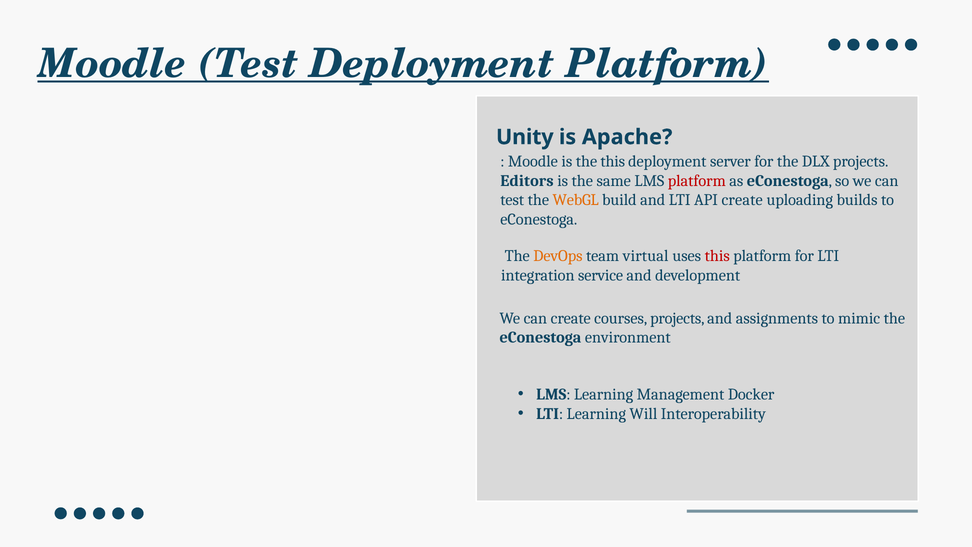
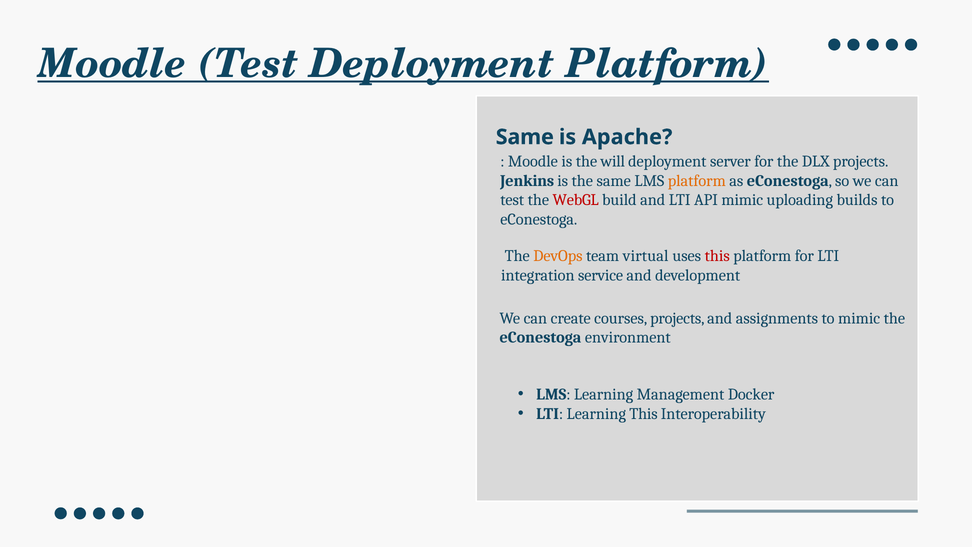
Unity: Unity -> Same (525, 137)
the this: this -> will (613, 161)
Editors: Editors -> Jenkins (527, 181)
platform colour: red -> orange (697, 181)
WebGL colour: orange -> red (576, 200)
API create: create -> mimic (742, 200)
Learning Will: Will -> This (643, 414)
